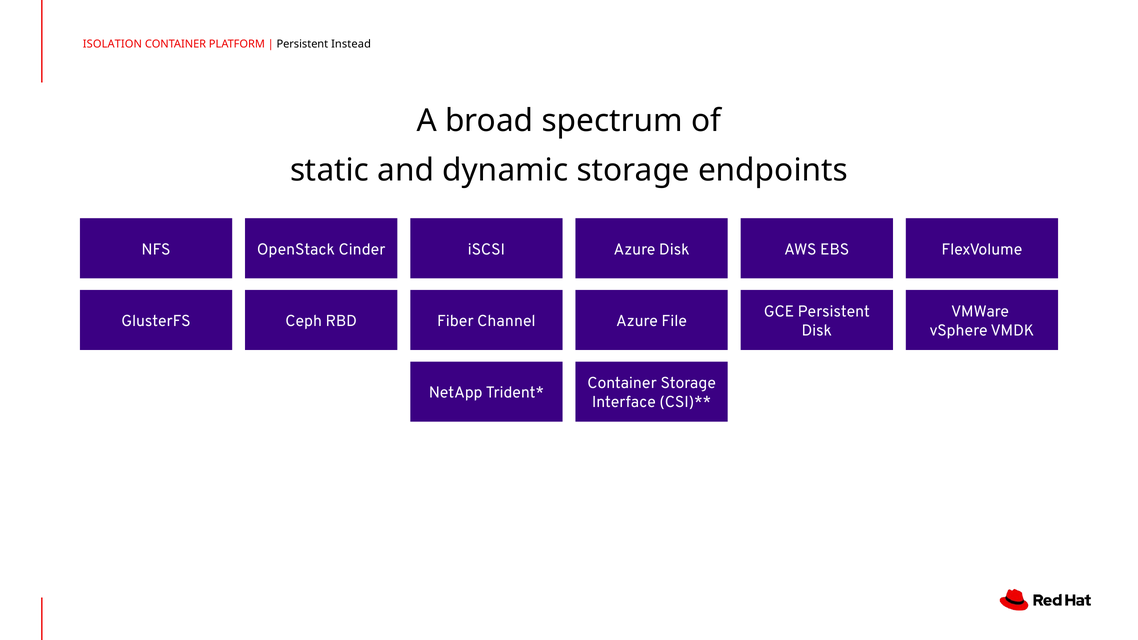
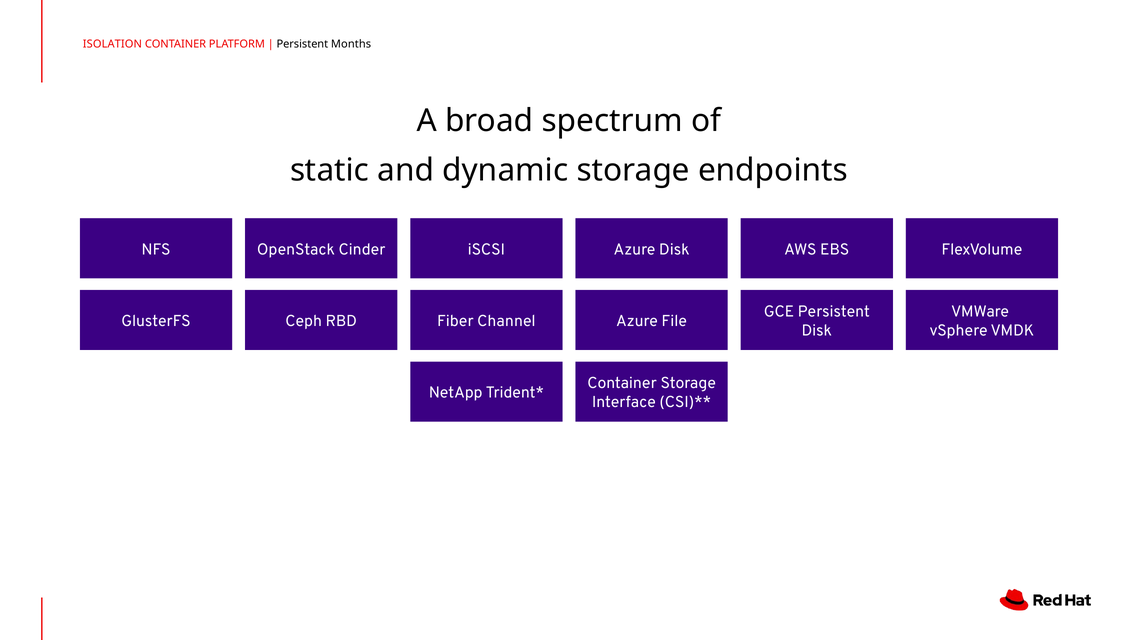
Instead: Instead -> Months (351, 44)
